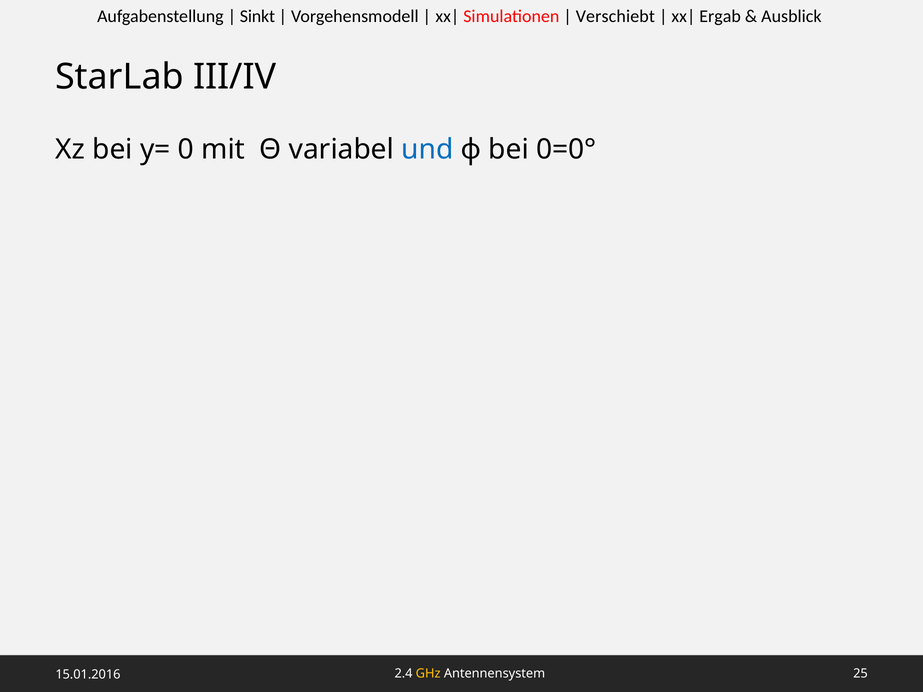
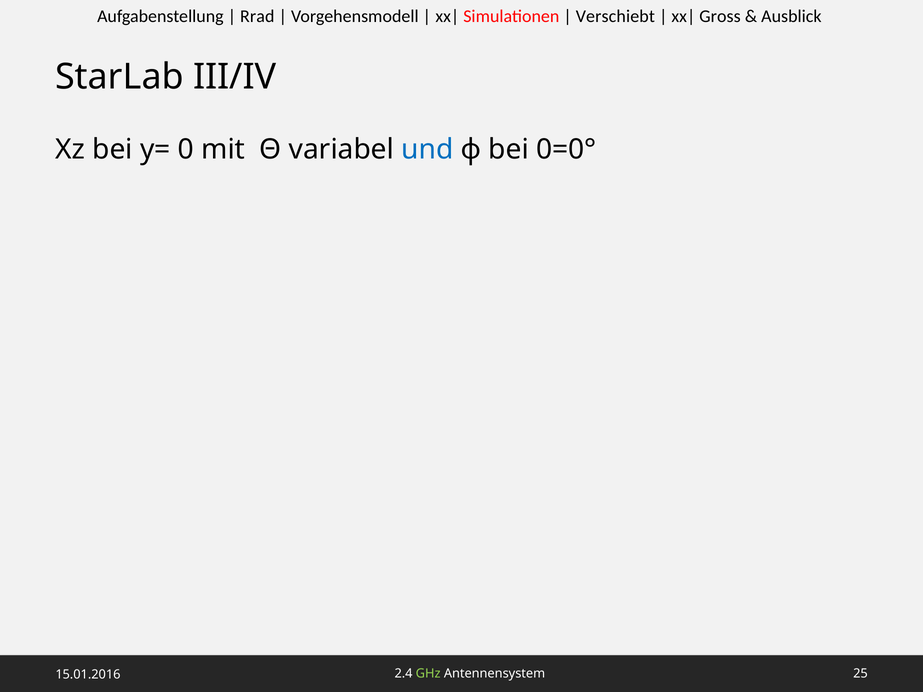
Sinkt: Sinkt -> Rrad (257, 17)
Ergab: Ergab -> Gross (720, 17)
GHz colour: yellow -> light green (428, 674)
